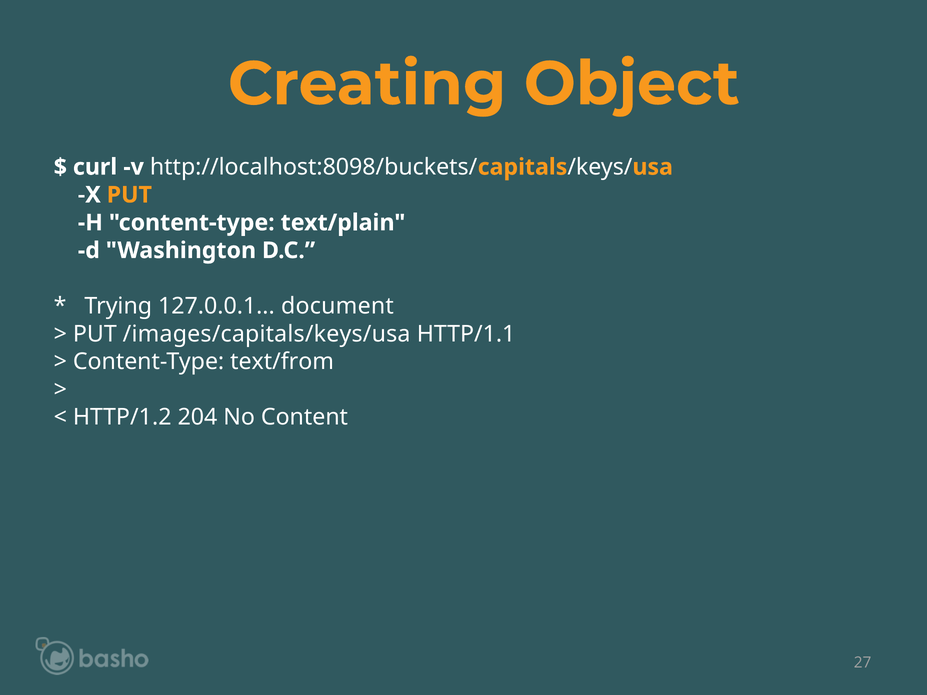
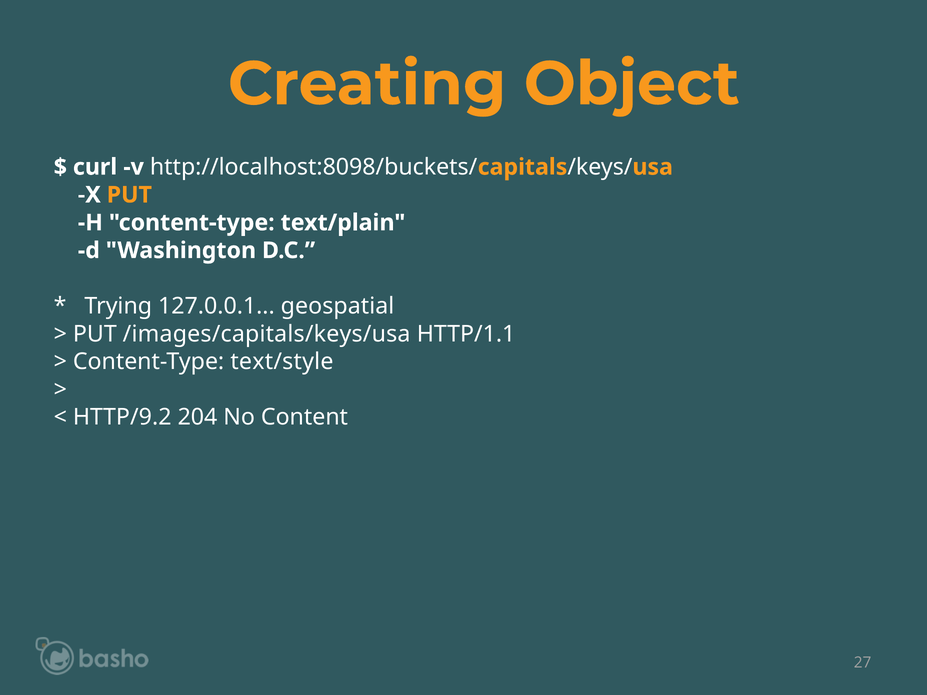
document: document -> geospatial (338, 306)
text/from: text/from -> text/style (282, 362)
HTTP/1.2: HTTP/1.2 -> HTTP/9.2 (122, 417)
